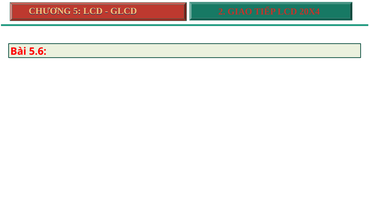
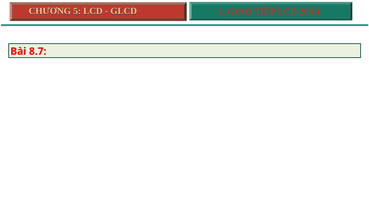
5.6: 5.6 -> 8.7 (38, 51)
